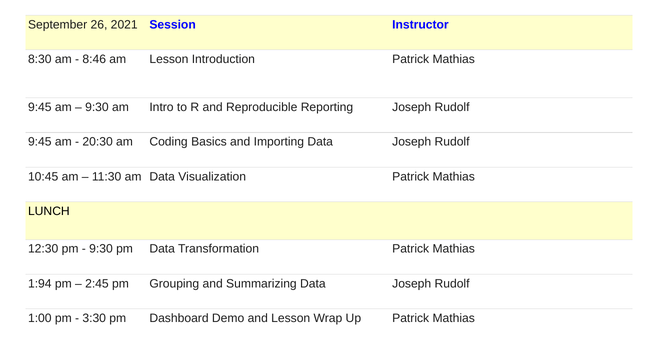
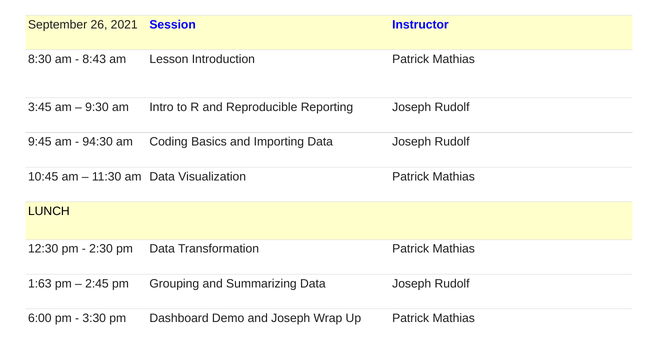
8:46: 8:46 -> 8:43 (94, 59)
9:45: 9:45 -> 3:45 (40, 107)
20:30: 20:30 -> 94:30 (98, 142)
9:30: 9:30 -> 2:30 (101, 249)
1:94: 1:94 -> 1:63 (40, 284)
1:00: 1:00 -> 6:00 (40, 318)
and Lesson: Lesson -> Joseph (291, 318)
